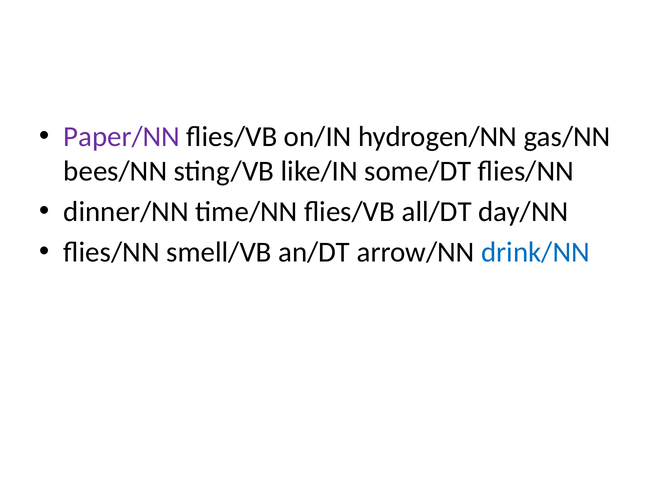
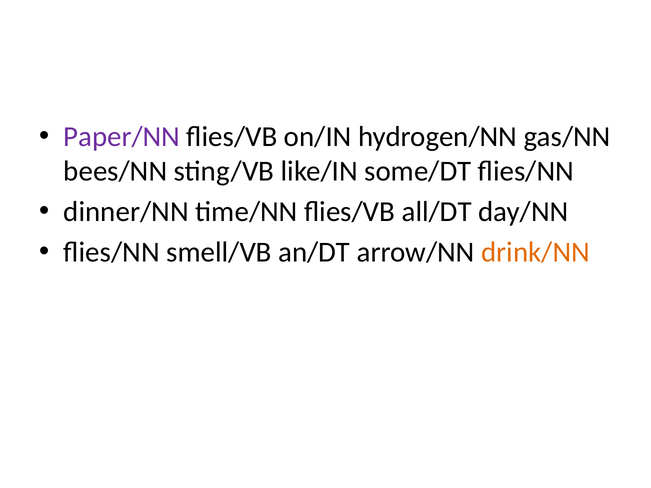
drink/NN colour: blue -> orange (536, 252)
